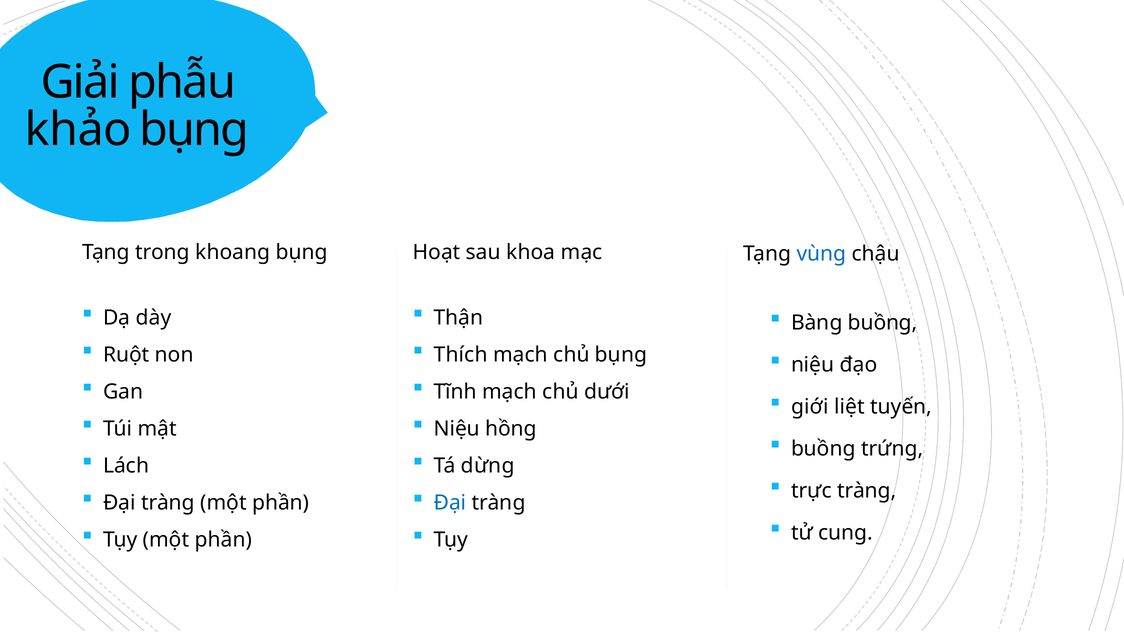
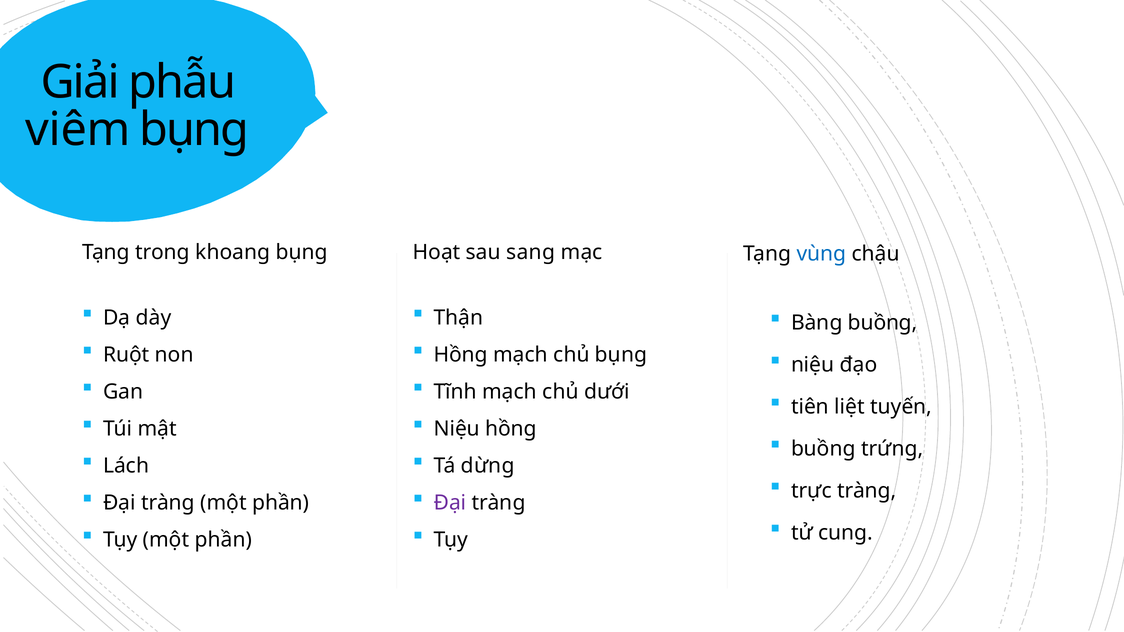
khảo: khảo -> viêm (78, 130)
khoa: khoa -> sang (531, 252)
Thích: Thích -> Hồng (461, 355)
giới: giới -> tiên (810, 407)
Đại colour: blue -> purple (450, 503)
